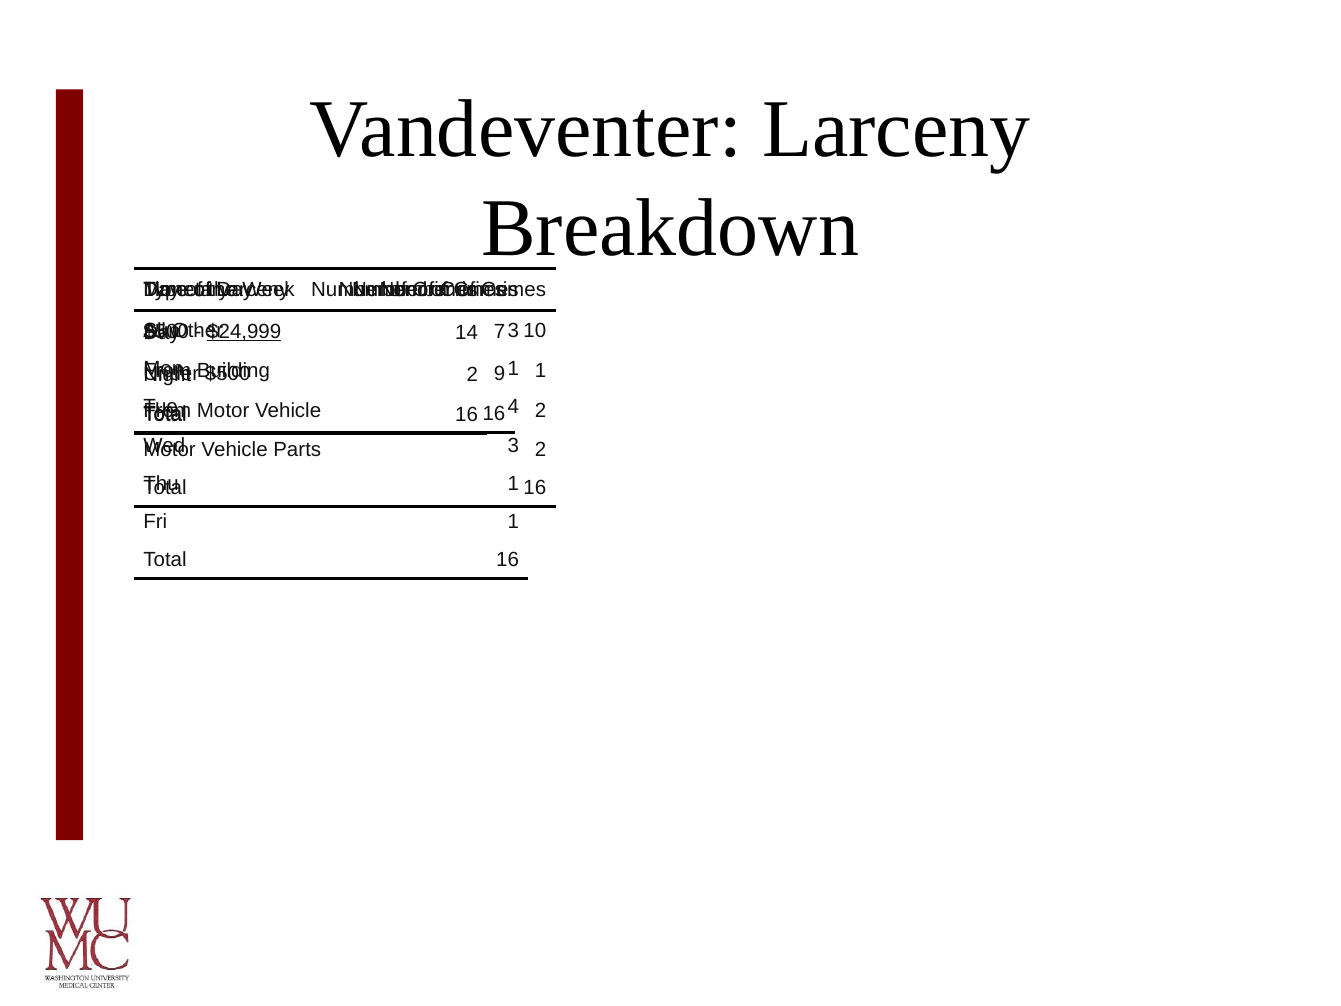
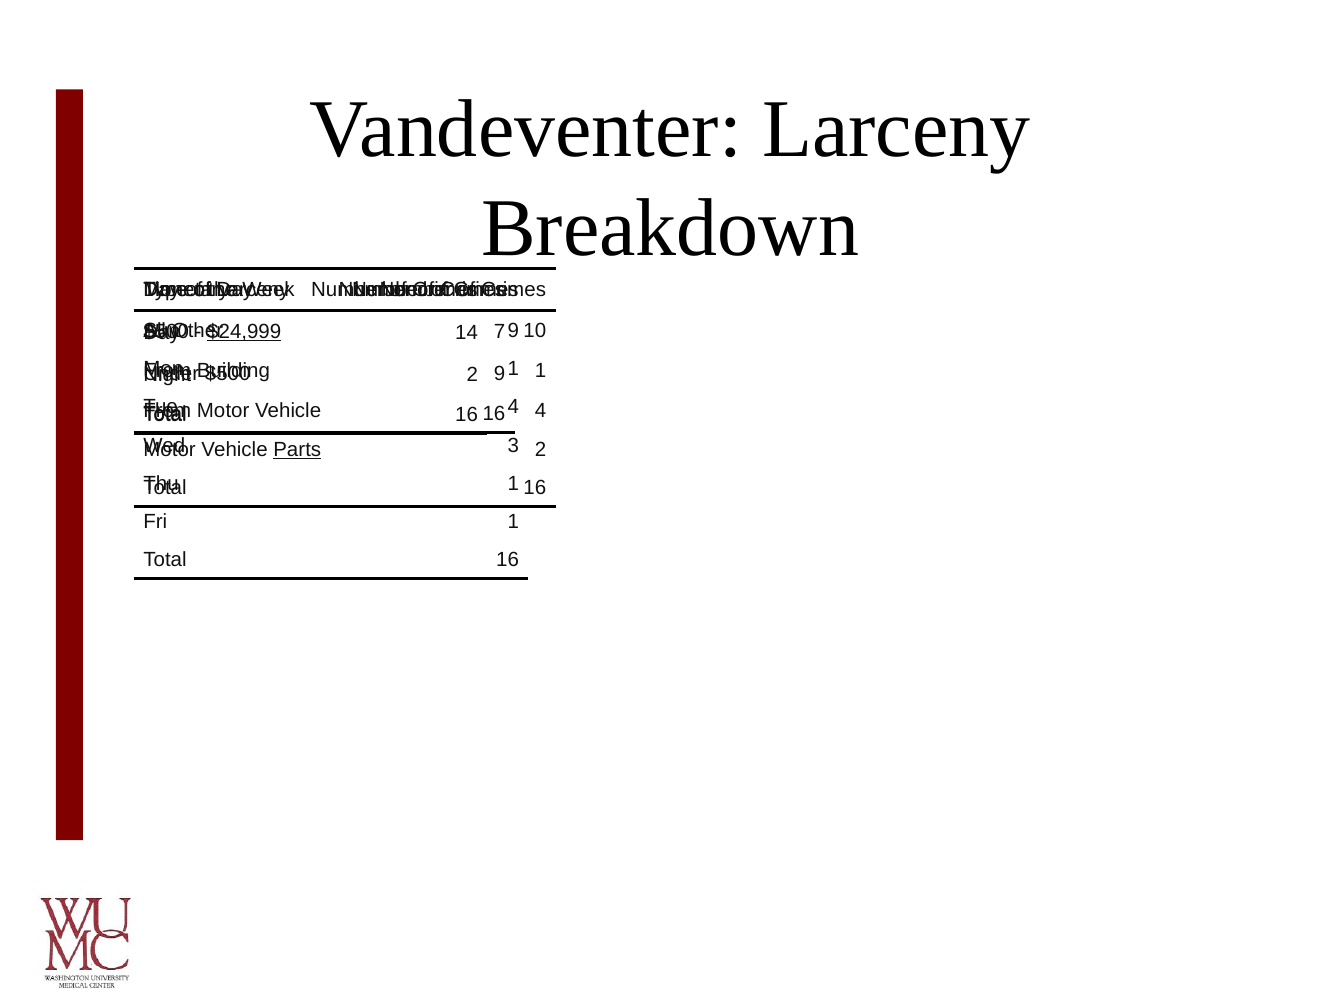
3: 3 -> 9 (513, 330)
Vehicle 2: 2 -> 4 (541, 411)
Parts underline: none -> present (297, 449)
